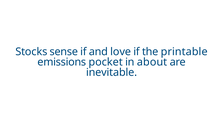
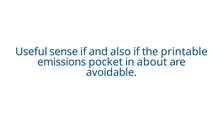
Stocks: Stocks -> Useful (31, 52)
love: love -> also (121, 52)
inevitable: inevitable -> avoidable (112, 73)
